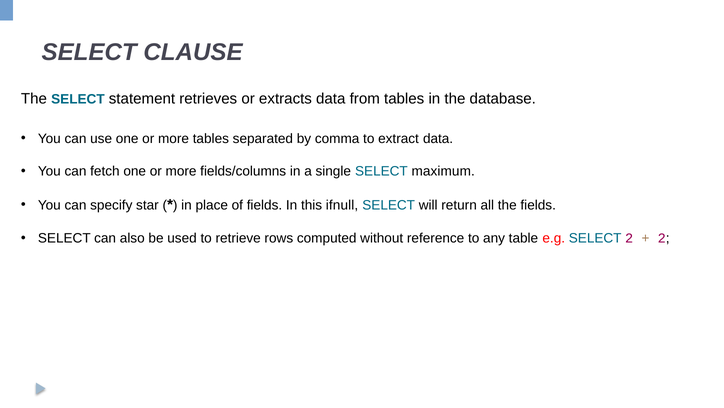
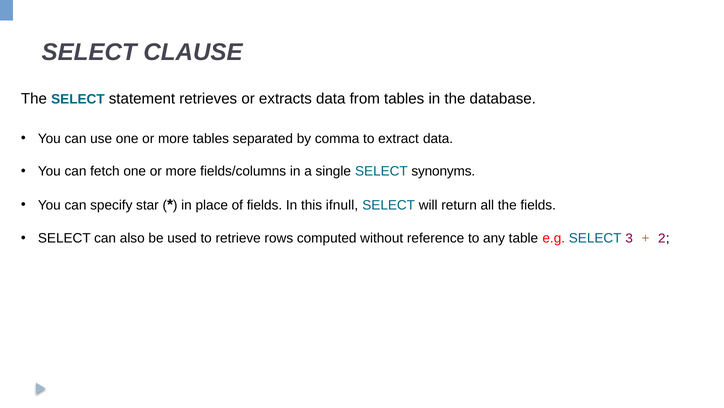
maximum: maximum -> synonyms (443, 171)
SELECT 2: 2 -> 3 (629, 238)
